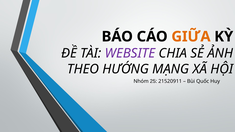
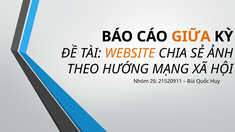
WEBSITE colour: purple -> orange (130, 53)
